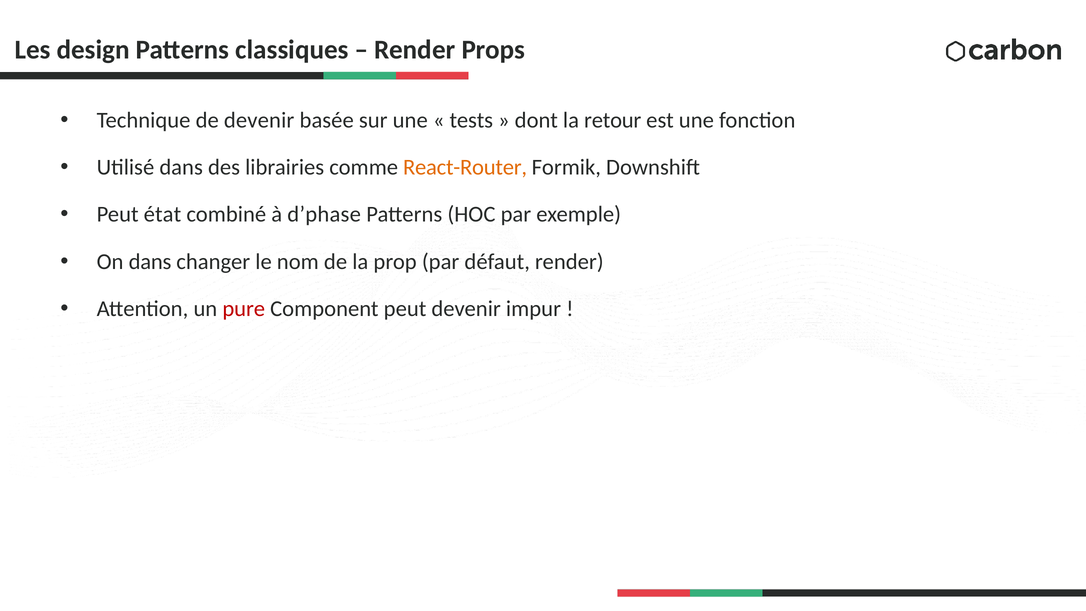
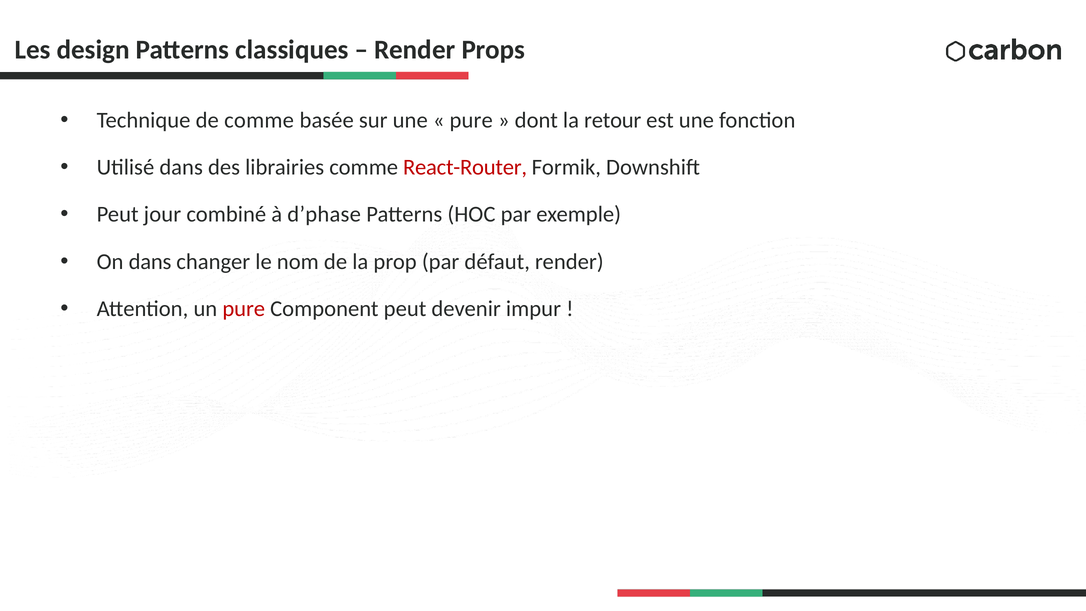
de devenir: devenir -> comme (259, 120)
tests: tests -> pure (471, 120)
React-Router colour: orange -> red (465, 167)
état: état -> jour (162, 214)
